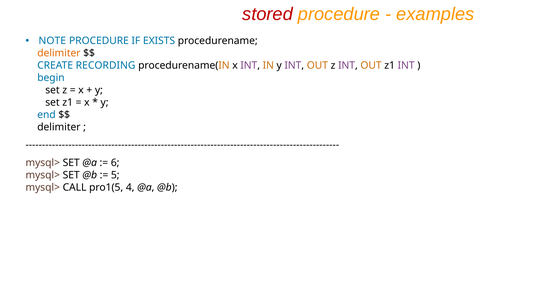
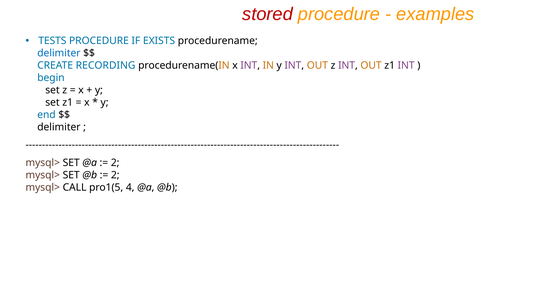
NOTE: NOTE -> TESTS (52, 41)
delimiter colour: orange -> blue (59, 53)
6: 6 -> 2 (115, 163)
5: 5 -> 2 (115, 175)
